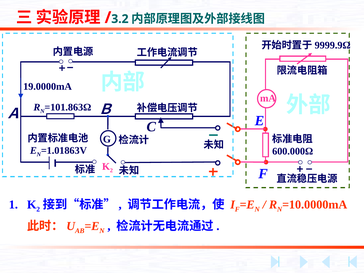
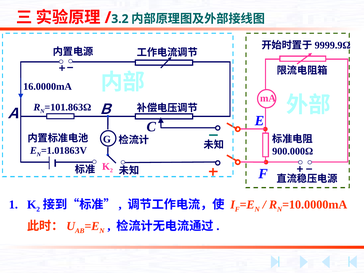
19.0000mA: 19.0000mA -> 16.0000mA (48, 86)
600.000Ω: 600.000Ω -> 900.000Ω (293, 151)
